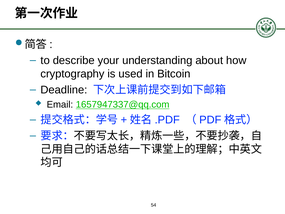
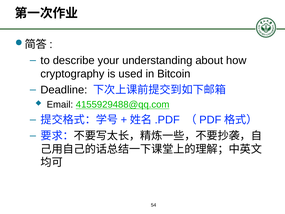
1657947337@qq.com: 1657947337@qq.com -> 4155929488@qq.com (123, 105)
